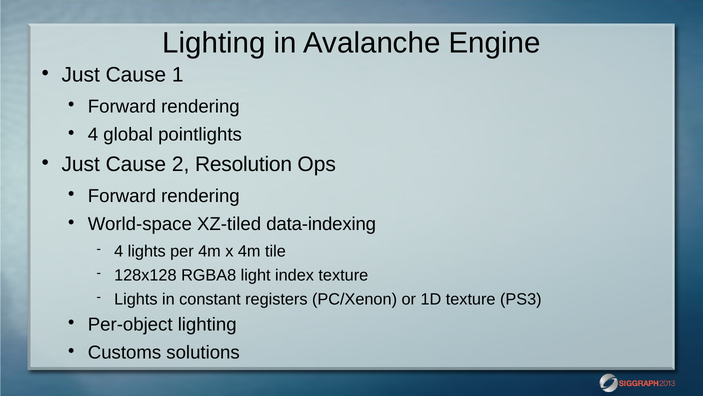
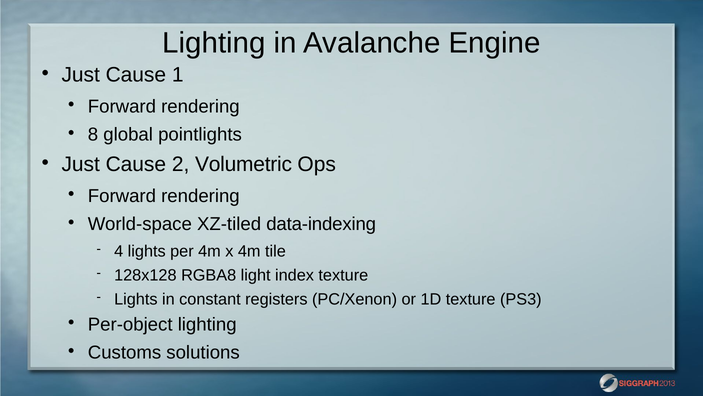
4: 4 -> 8 (93, 135)
Resolution: Resolution -> Volumetric (244, 164)
